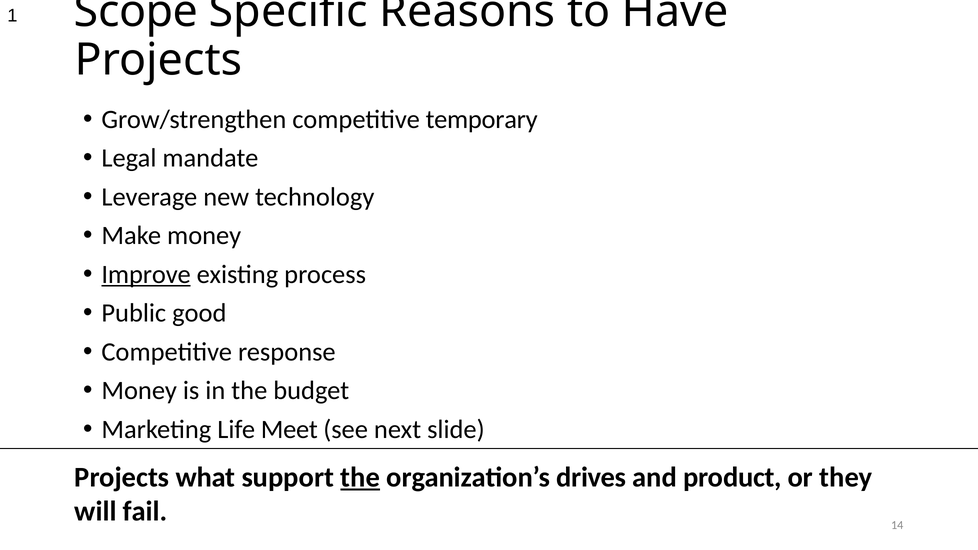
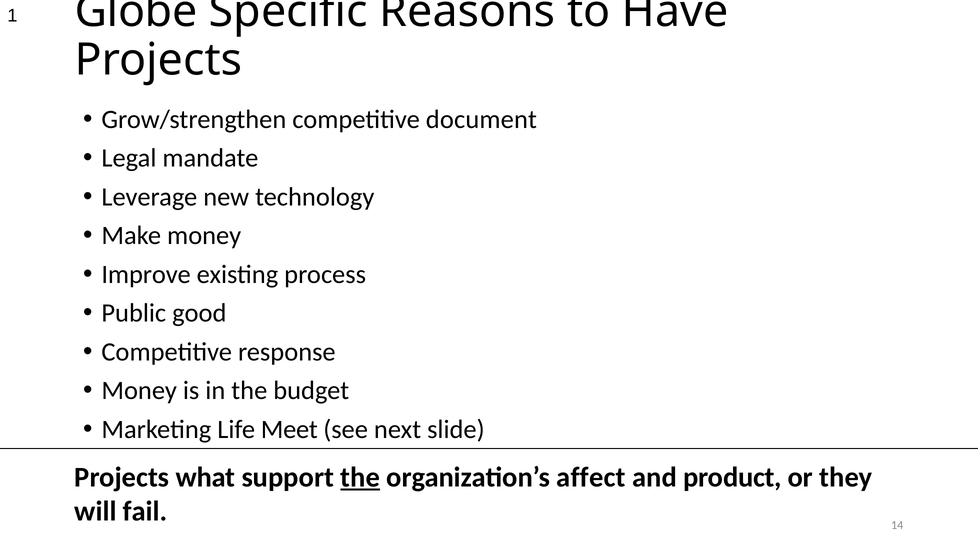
Scope: Scope -> Globe (136, 12)
temporary: temporary -> document (481, 119)
Improve underline: present -> none (146, 274)
drives: drives -> affect (591, 477)
